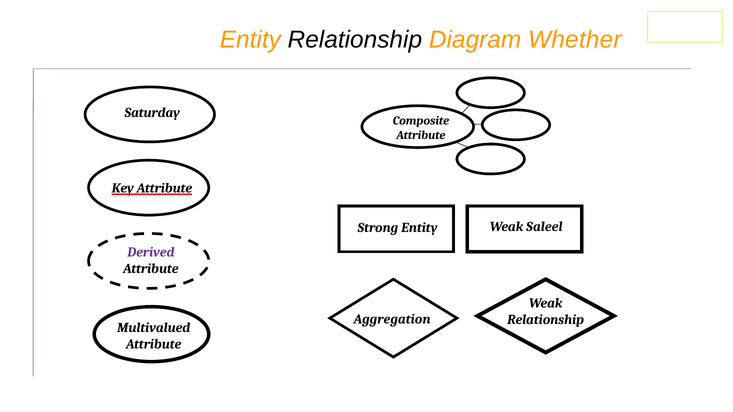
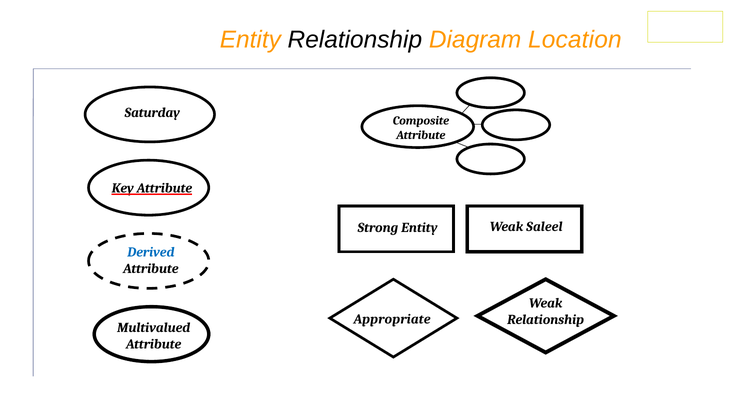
Whether: Whether -> Location (575, 40)
Derived colour: purple -> blue (151, 253)
Aggregation: Aggregation -> Appropriate (392, 319)
